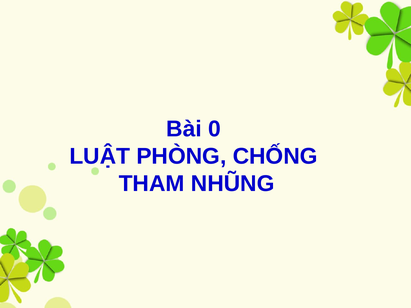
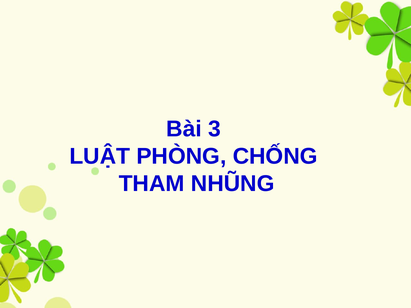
0: 0 -> 3 (214, 129)
